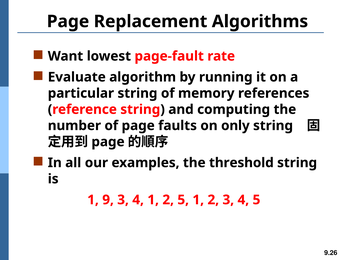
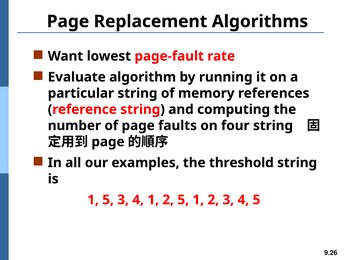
only: only -> four (235, 126)
1 9: 9 -> 5 (108, 200)
